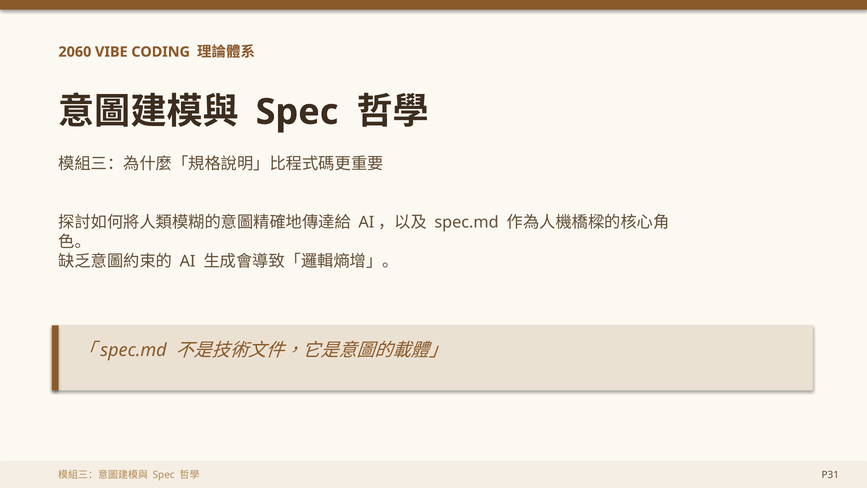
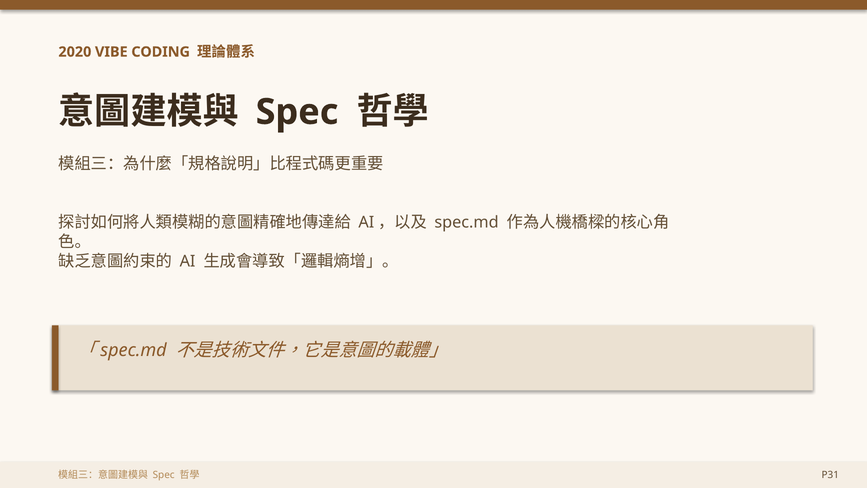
2060: 2060 -> 2020 (75, 52)
